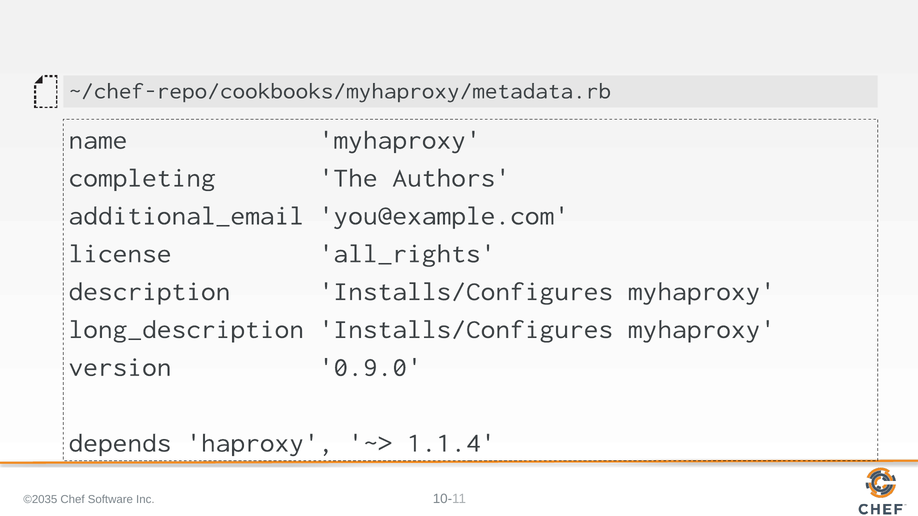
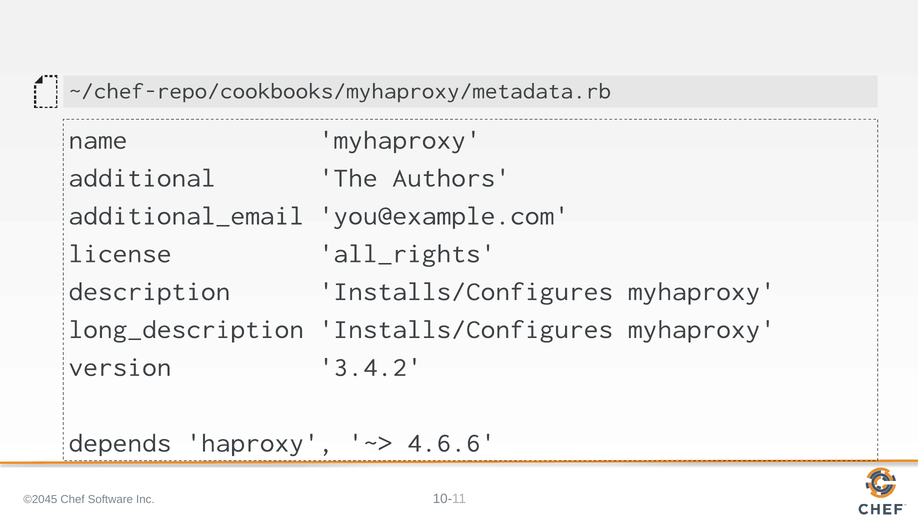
completing: completing -> additional (142, 178)
0.9.0: 0.9.0 -> 3.4.2 (370, 367)
1.1.4: 1.1.4 -> 4.6.6 (451, 443)
©2035: ©2035 -> ©2045 (40, 500)
